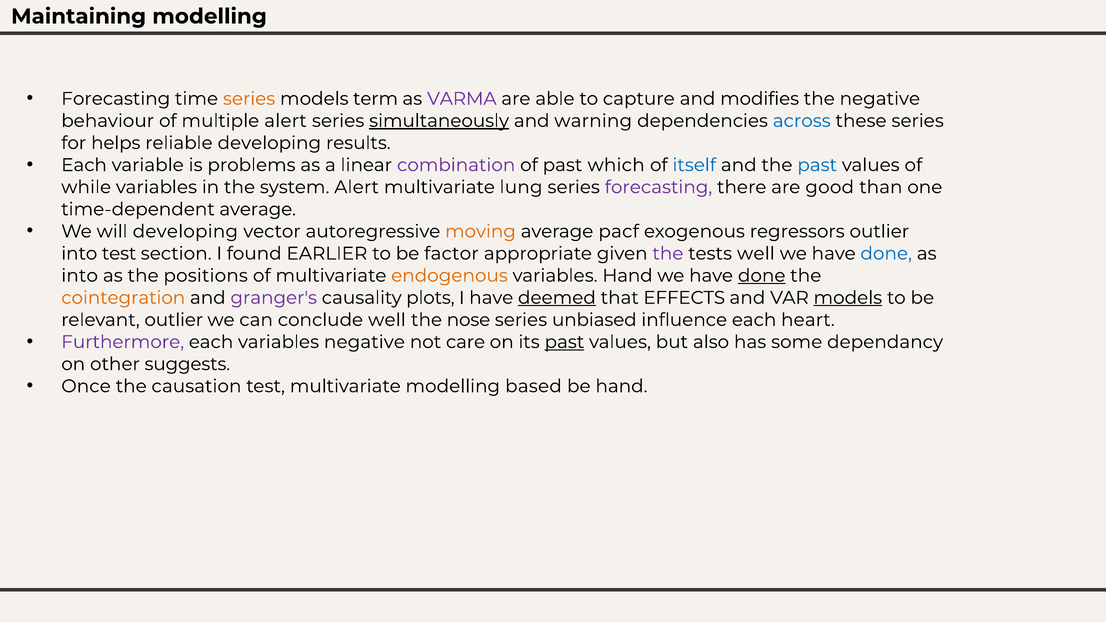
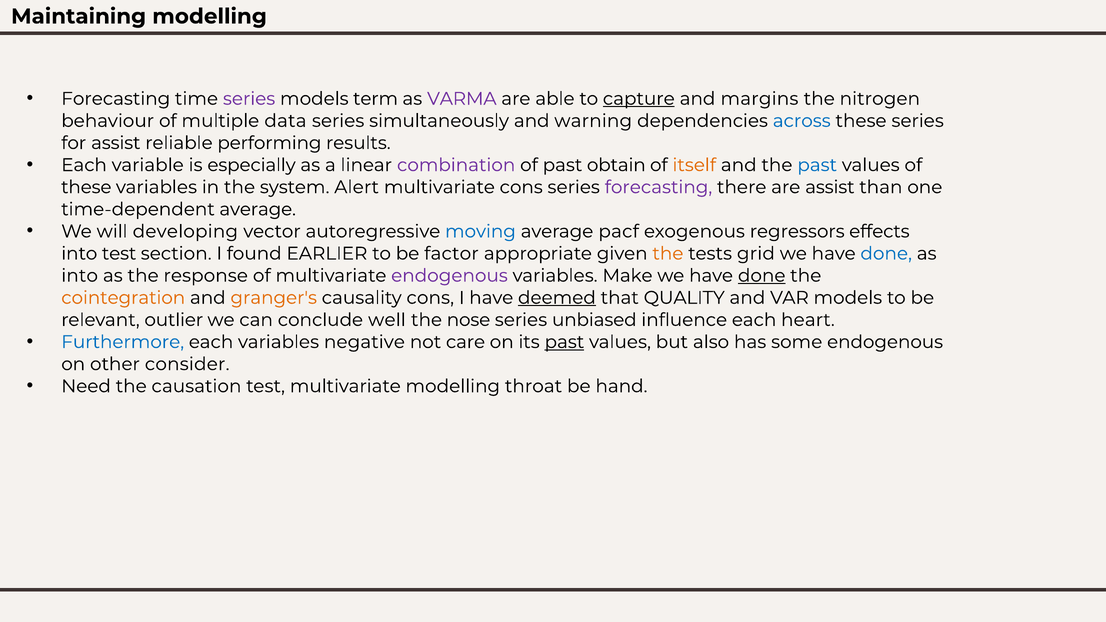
series colour: orange -> purple (249, 99)
capture underline: none -> present (639, 99)
modifies: modifies -> margins (759, 99)
the negative: negative -> nitrogen (880, 99)
multiple alert: alert -> data (285, 121)
simultaneously underline: present -> none (439, 121)
for helps: helps -> assist (116, 143)
reliable developing: developing -> performing (269, 143)
problems: problems -> especially (252, 165)
which: which -> obtain (616, 165)
itself colour: blue -> orange (694, 165)
while: while -> these (86, 187)
multivariate lung: lung -> cons (521, 187)
are good: good -> assist (830, 187)
moving colour: orange -> blue (480, 231)
regressors outlier: outlier -> effects (879, 231)
the colour: purple -> orange (668, 254)
tests well: well -> grid (756, 254)
positions: positions -> response (206, 276)
endogenous colour: orange -> purple (449, 276)
variables Hand: Hand -> Make (627, 276)
granger's colour: purple -> orange (274, 298)
causality plots: plots -> cons (430, 298)
EFFECTS: EFFECTS -> QUALITY (684, 298)
models underline: present -> none (848, 298)
Furthermore colour: purple -> blue (123, 342)
some dependancy: dependancy -> endogenous (885, 342)
suggests: suggests -> consider (187, 364)
Once: Once -> Need (86, 386)
based: based -> throat (534, 386)
